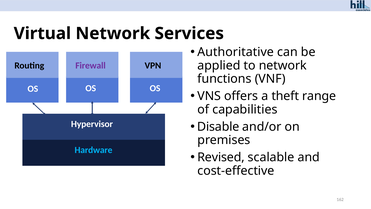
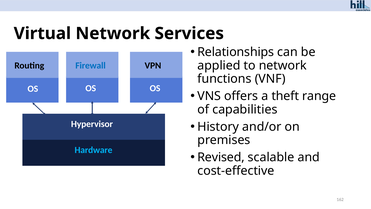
Authoritative: Authoritative -> Relationships (236, 52)
Firewall colour: purple -> blue (91, 65)
Disable: Disable -> History (218, 127)
